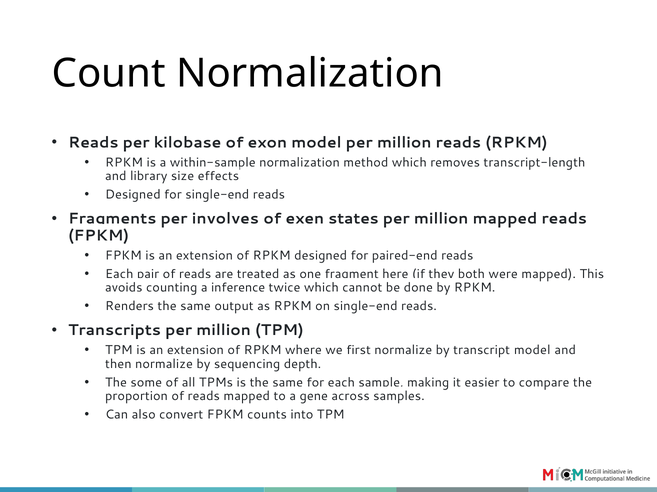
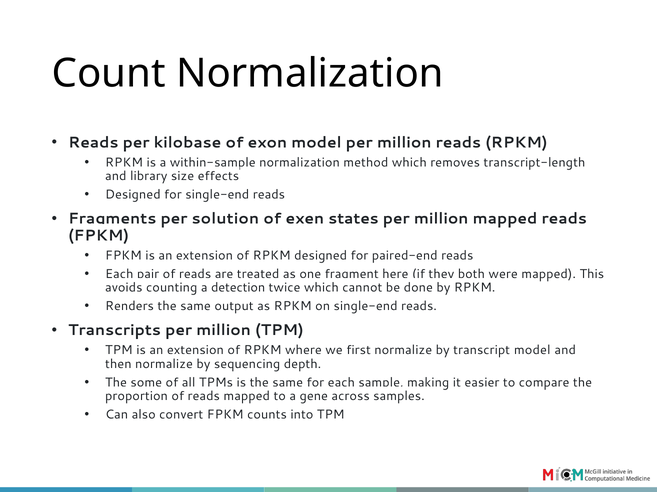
involves: involves -> solution (225, 219)
inference: inference -> detection (238, 288)
